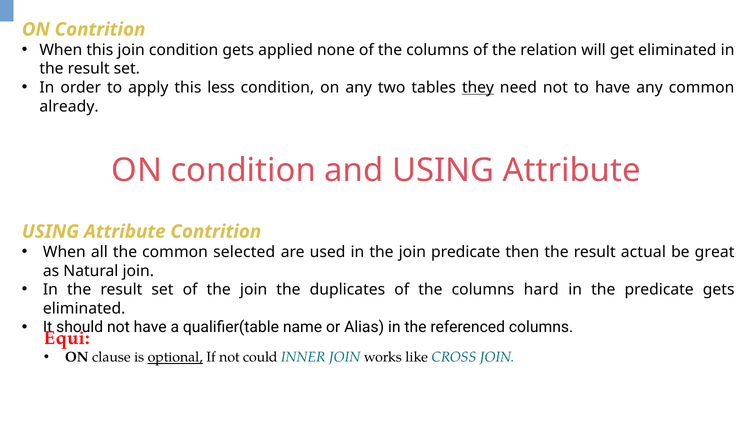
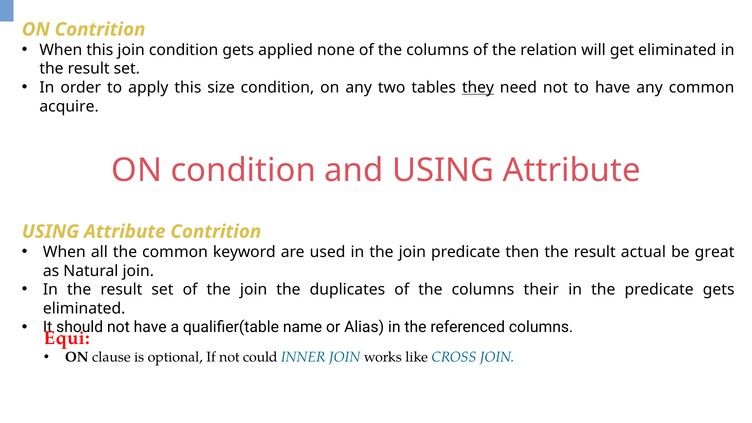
less: less -> size (221, 88)
already: already -> acquire (69, 106)
selected: selected -> keyword (244, 252)
hard: hard -> their (541, 290)
optional underline: present -> none (175, 357)
